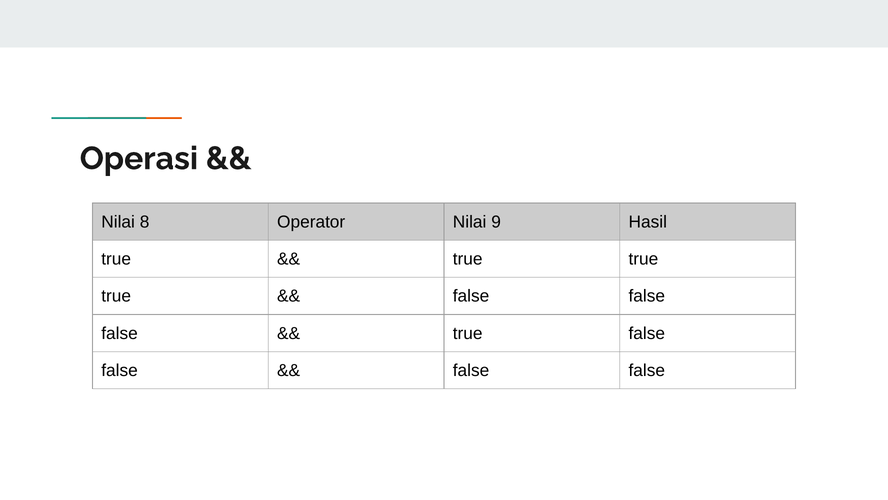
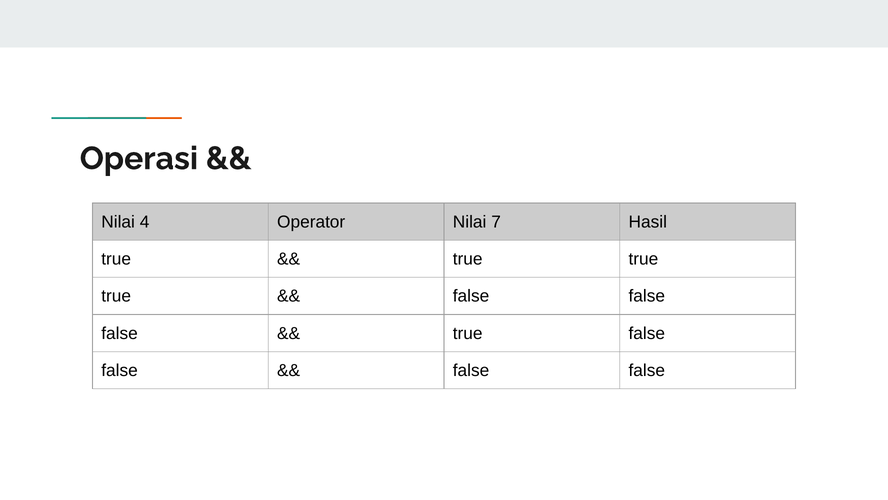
8: 8 -> 4 (145, 222)
9: 9 -> 7 (496, 222)
